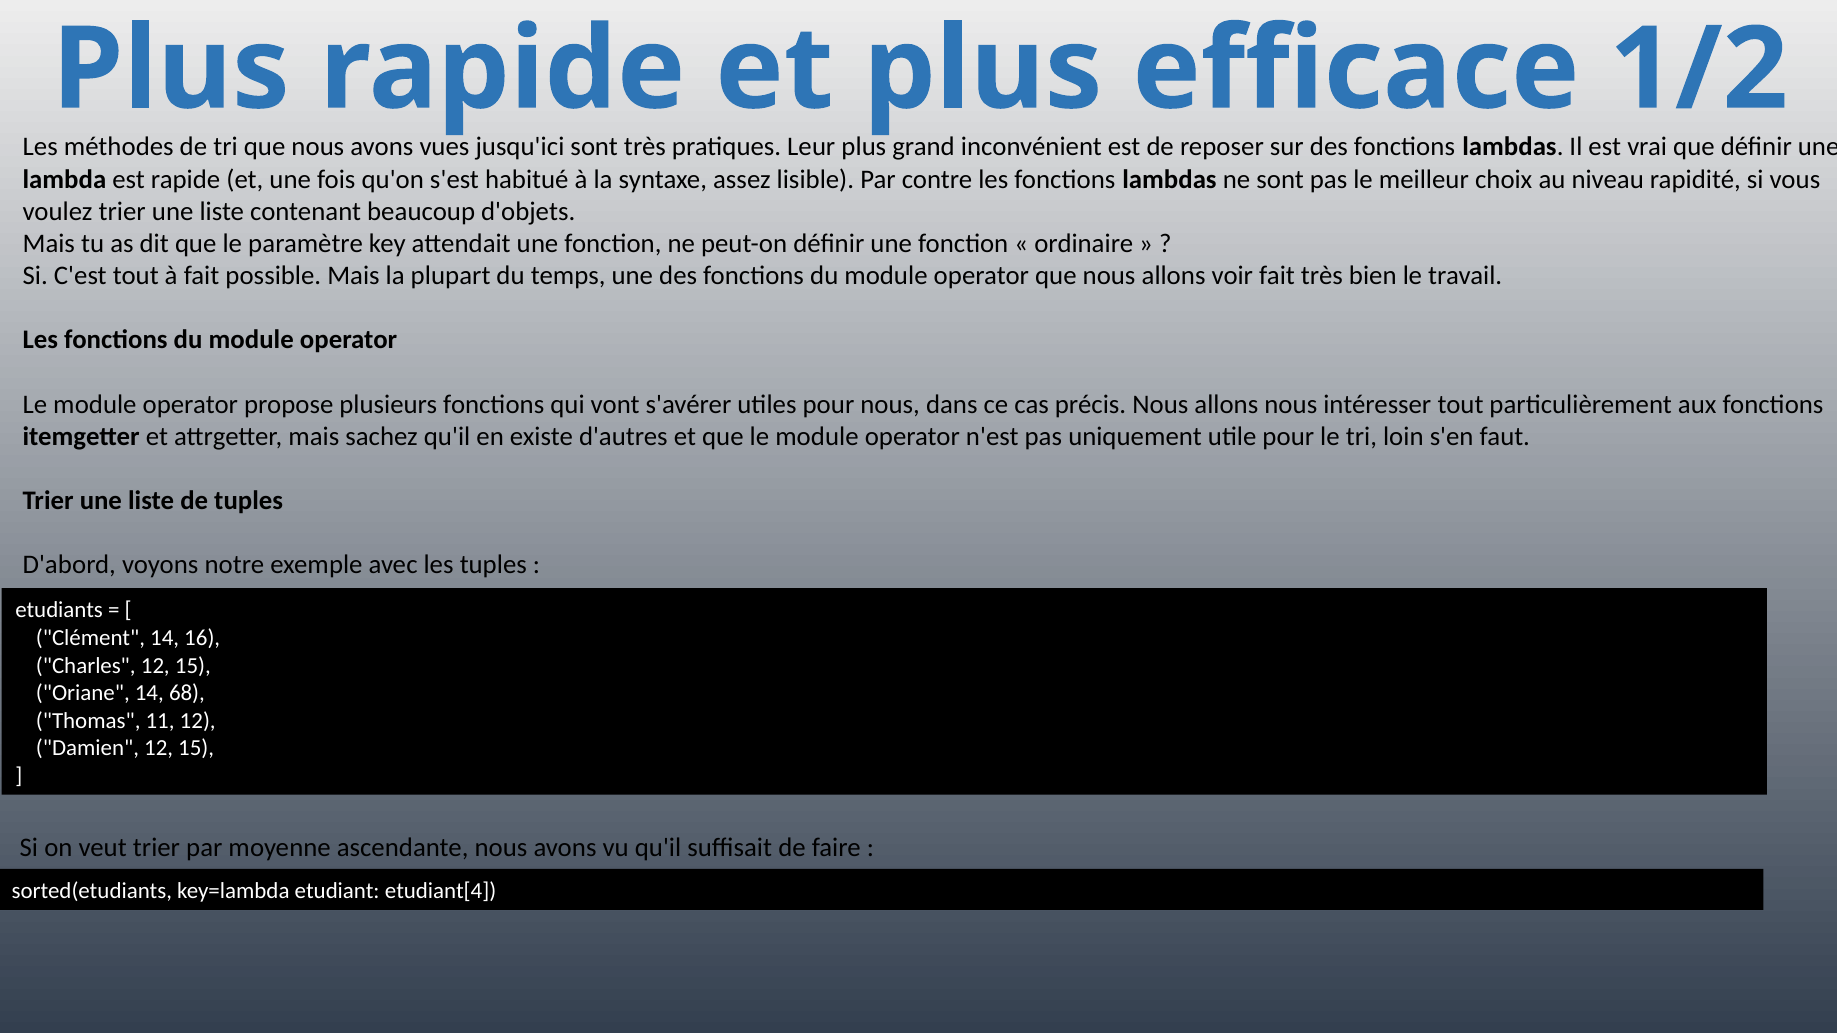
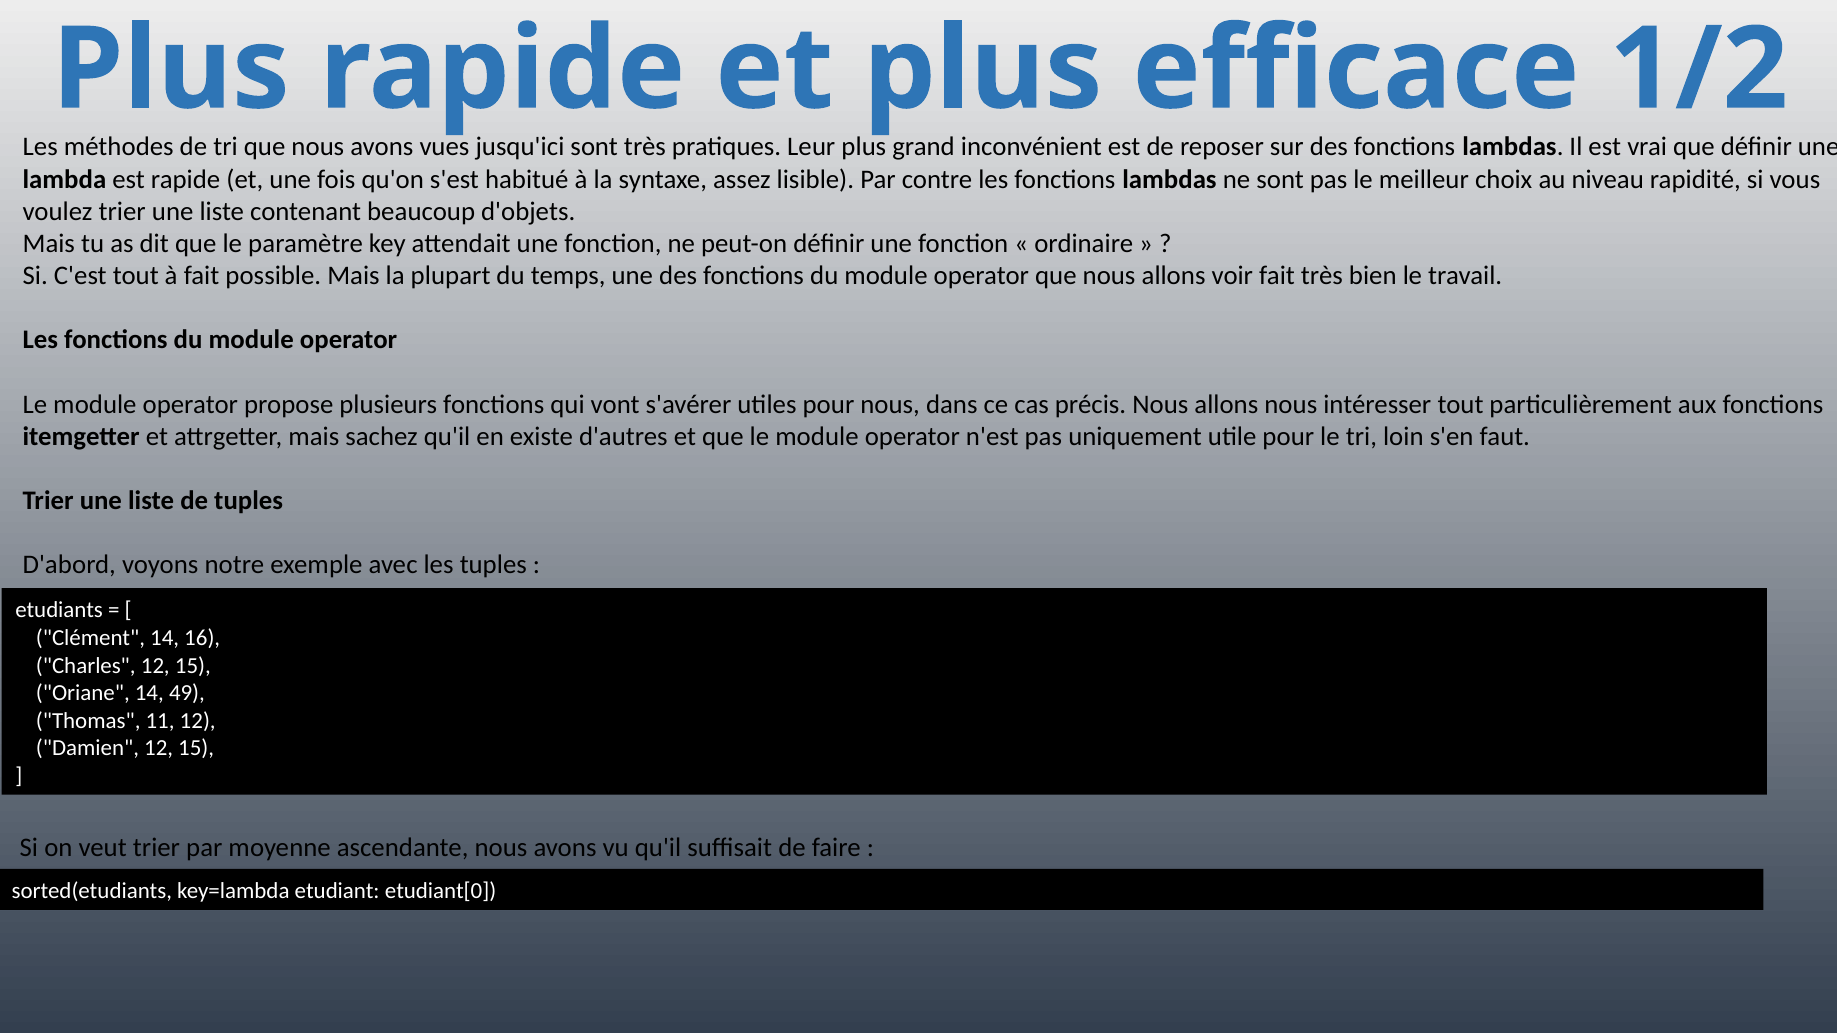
68: 68 -> 49 (187, 693)
etudiant[4: etudiant[4 -> etudiant[0 (441, 891)
